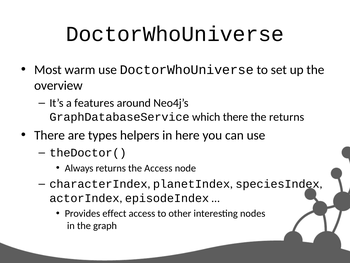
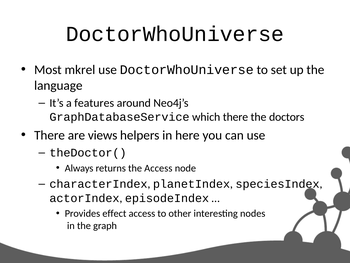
warm: warm -> mkrel (80, 70)
overview: overview -> language (58, 85)
the returns: returns -> doctors (287, 117)
types: types -> views (103, 135)
